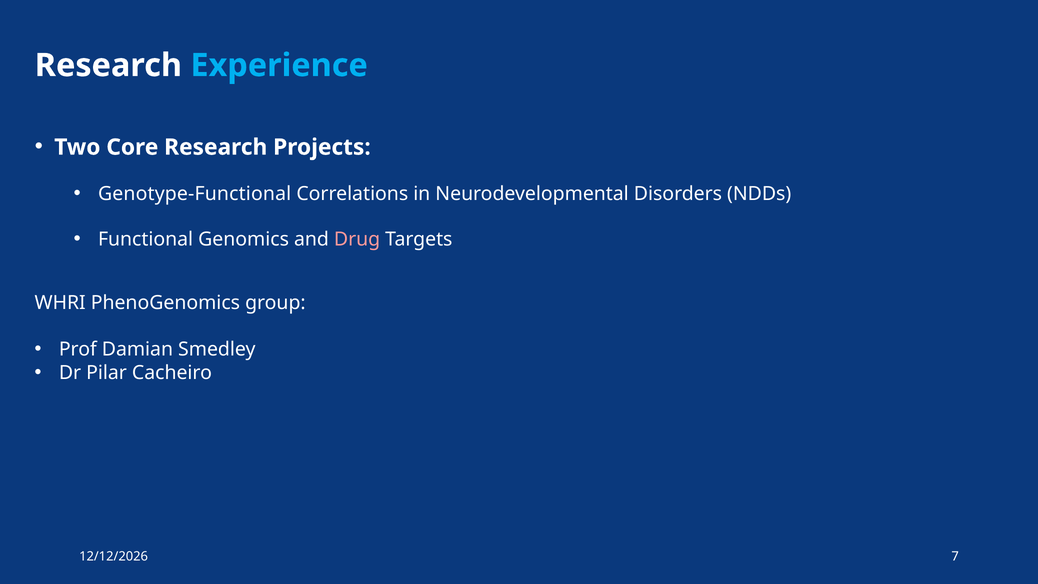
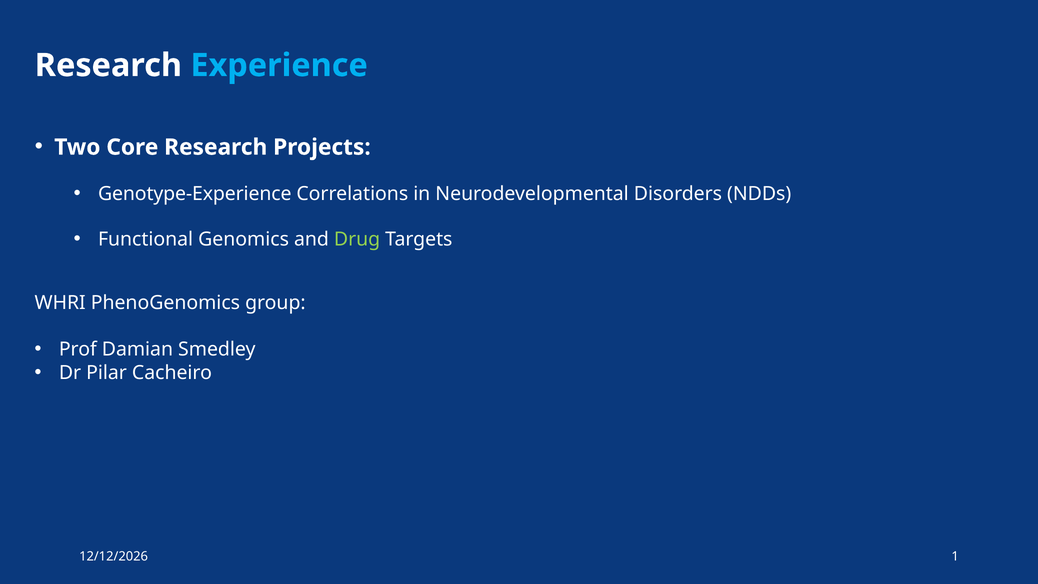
Genotype-Functional: Genotype-Functional -> Genotype-Experience (195, 194)
Drug colour: pink -> light green (357, 239)
7: 7 -> 1 (955, 557)
